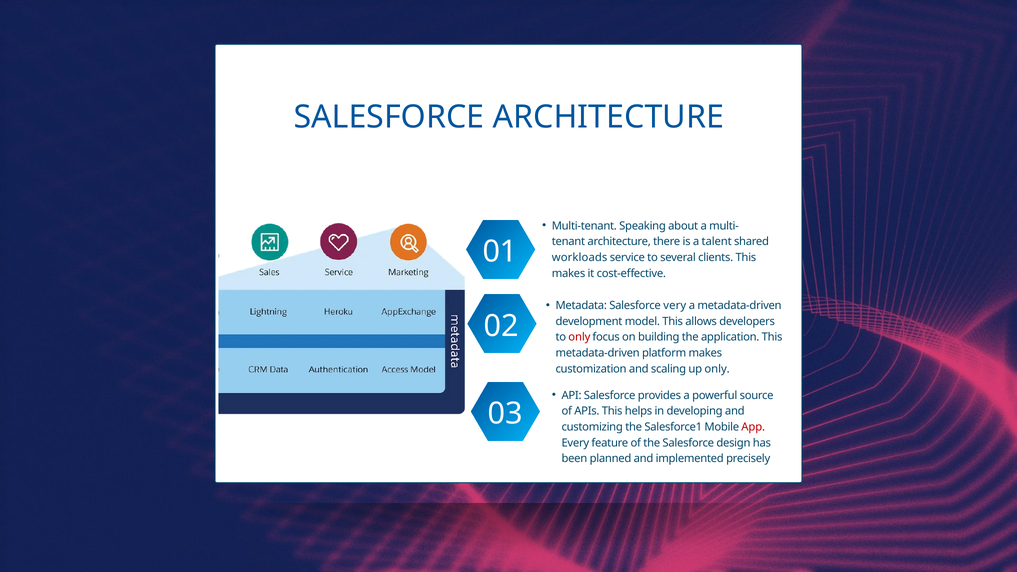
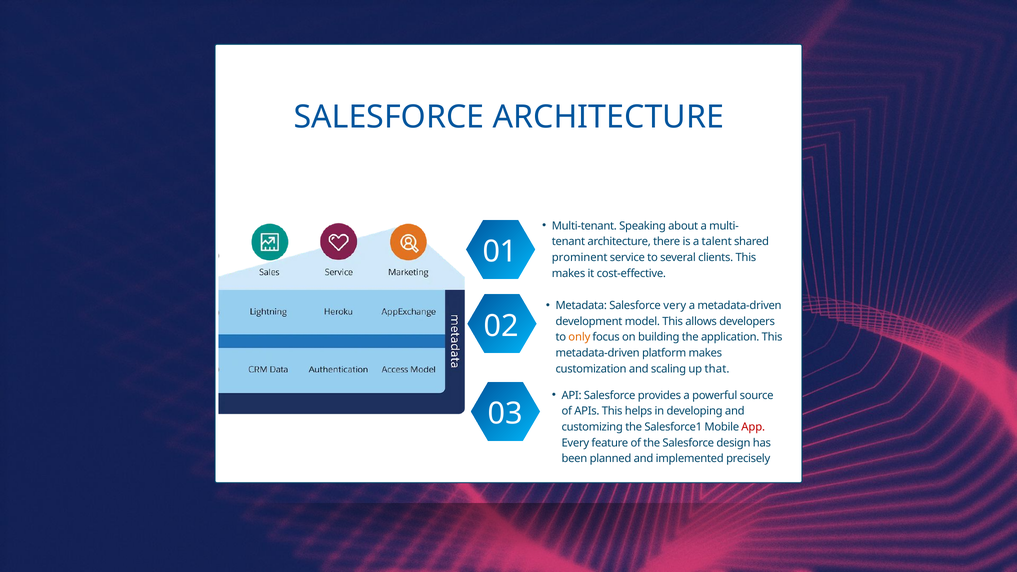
workloads: workloads -> prominent (580, 258)
only colour: red -> orange (579, 337)
up only: only -> that (717, 369)
